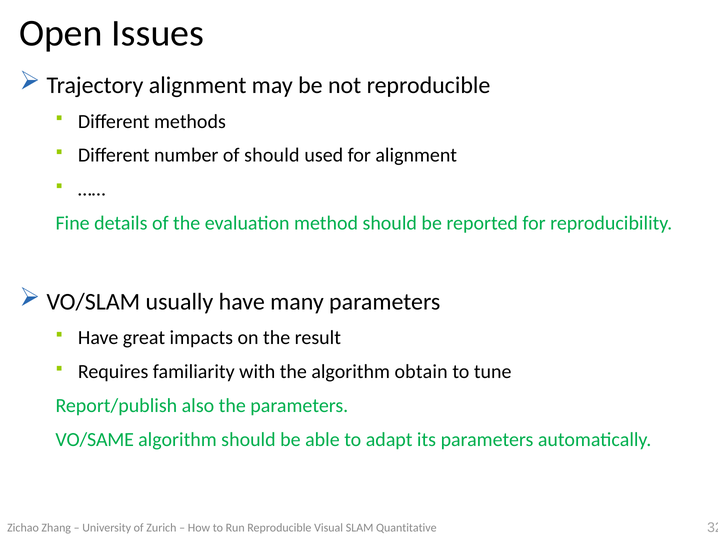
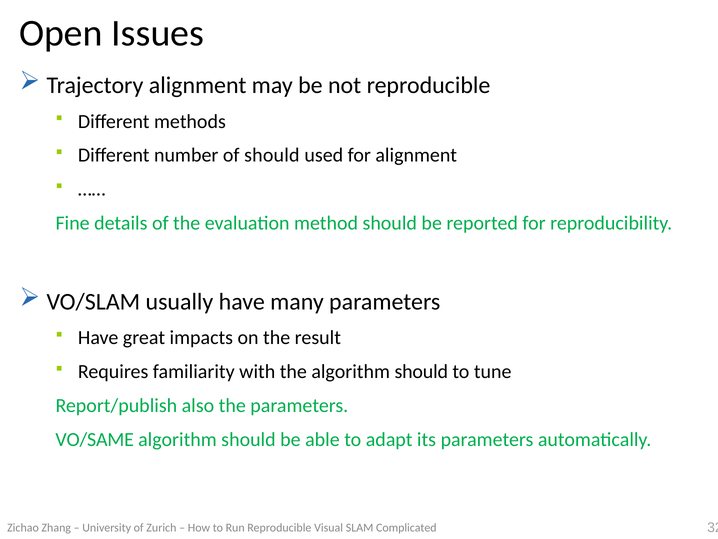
the algorithm obtain: obtain -> should (421, 371)
Quantitative: Quantitative -> Complicated (406, 528)
